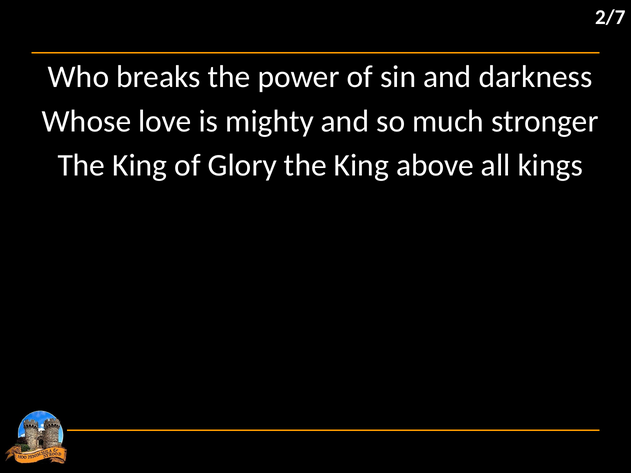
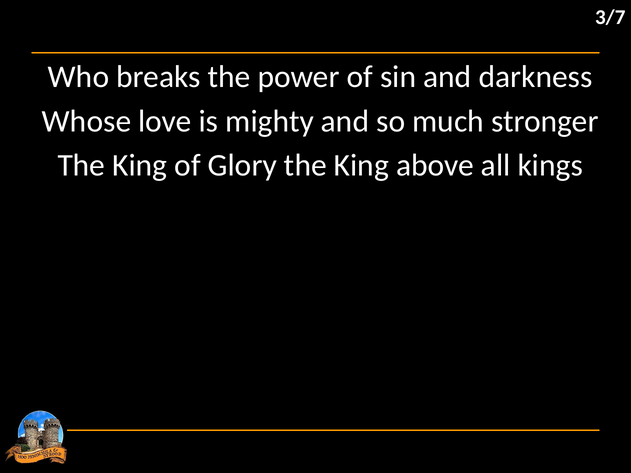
2/7: 2/7 -> 3/7 (610, 17)
